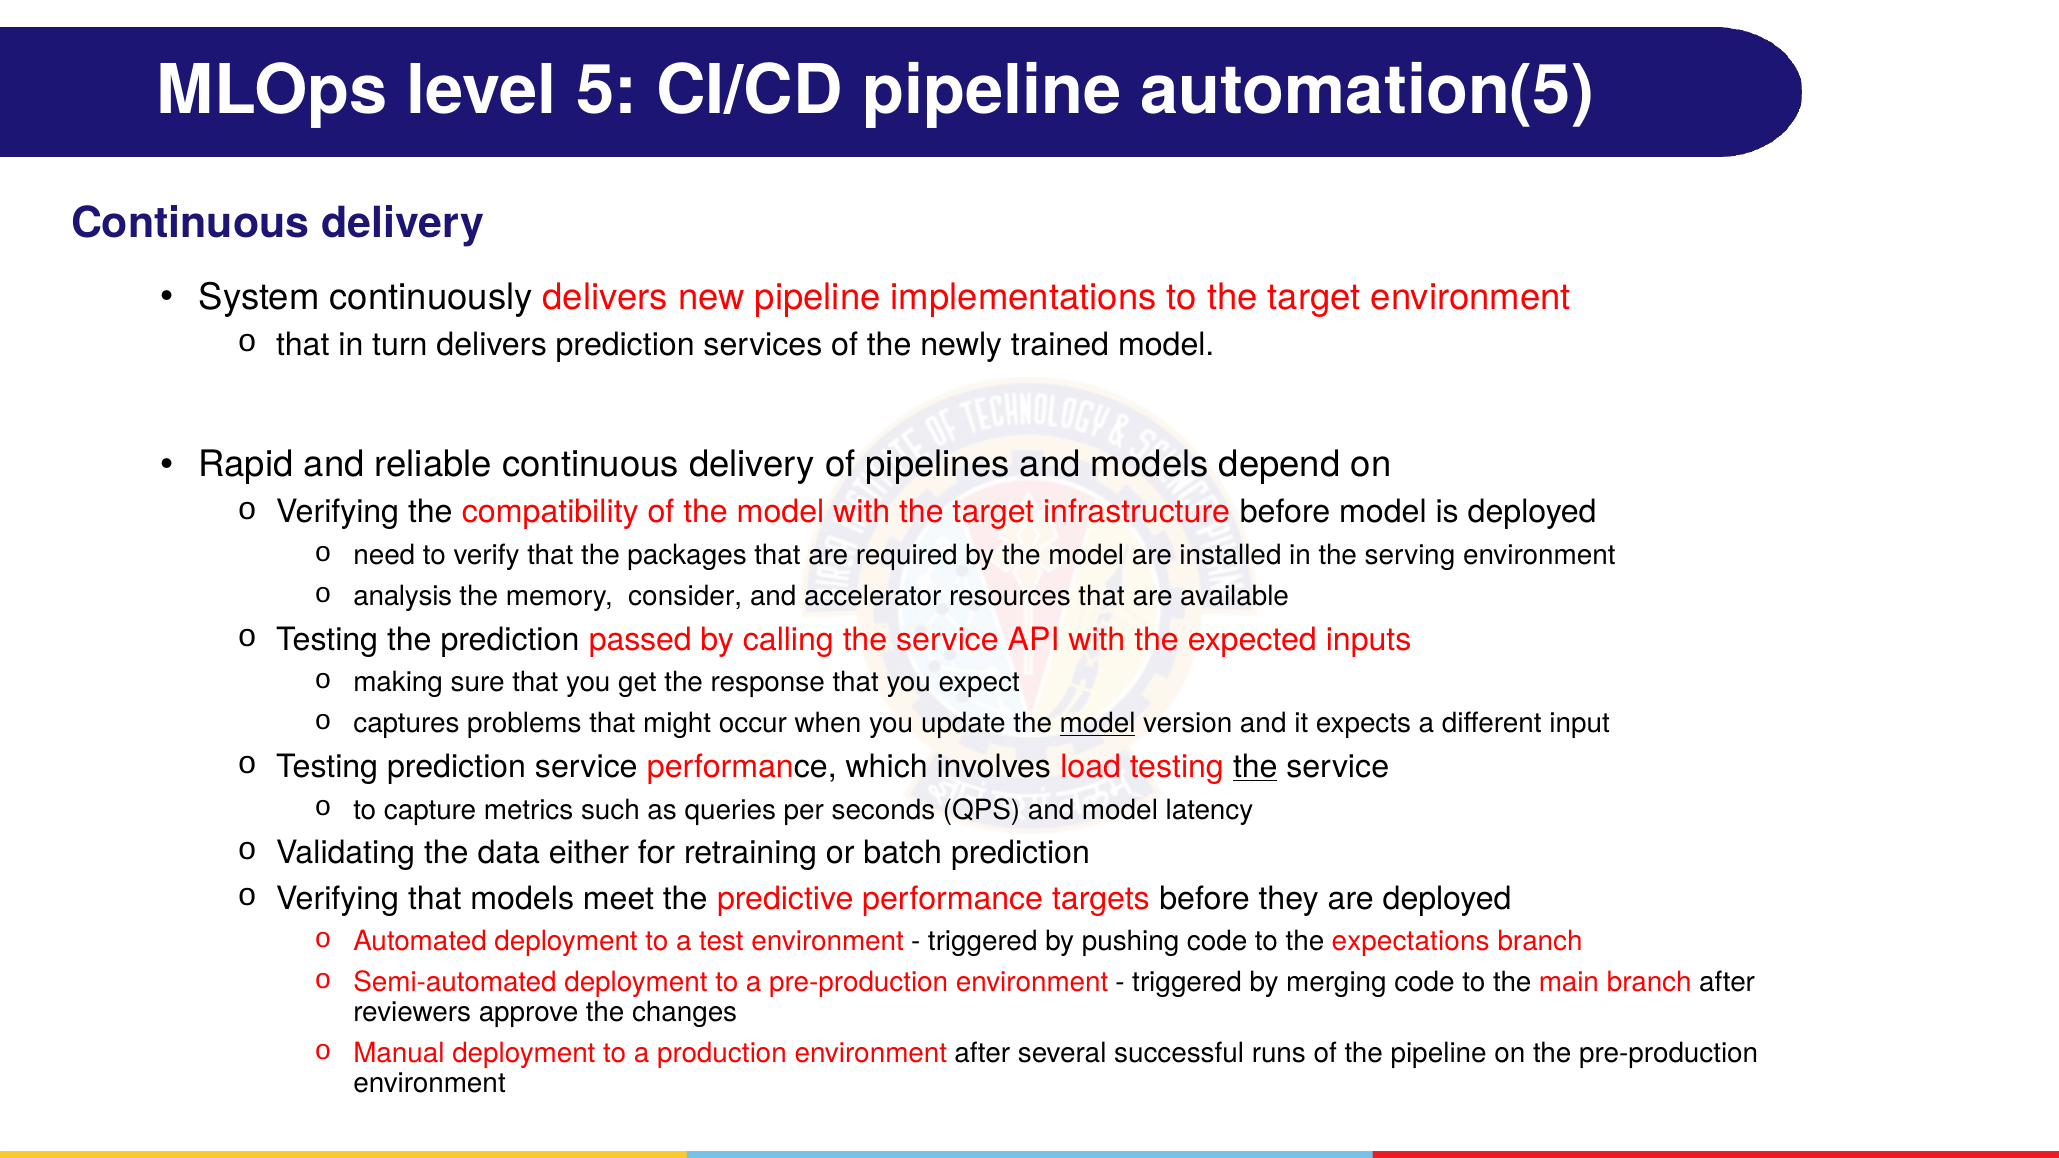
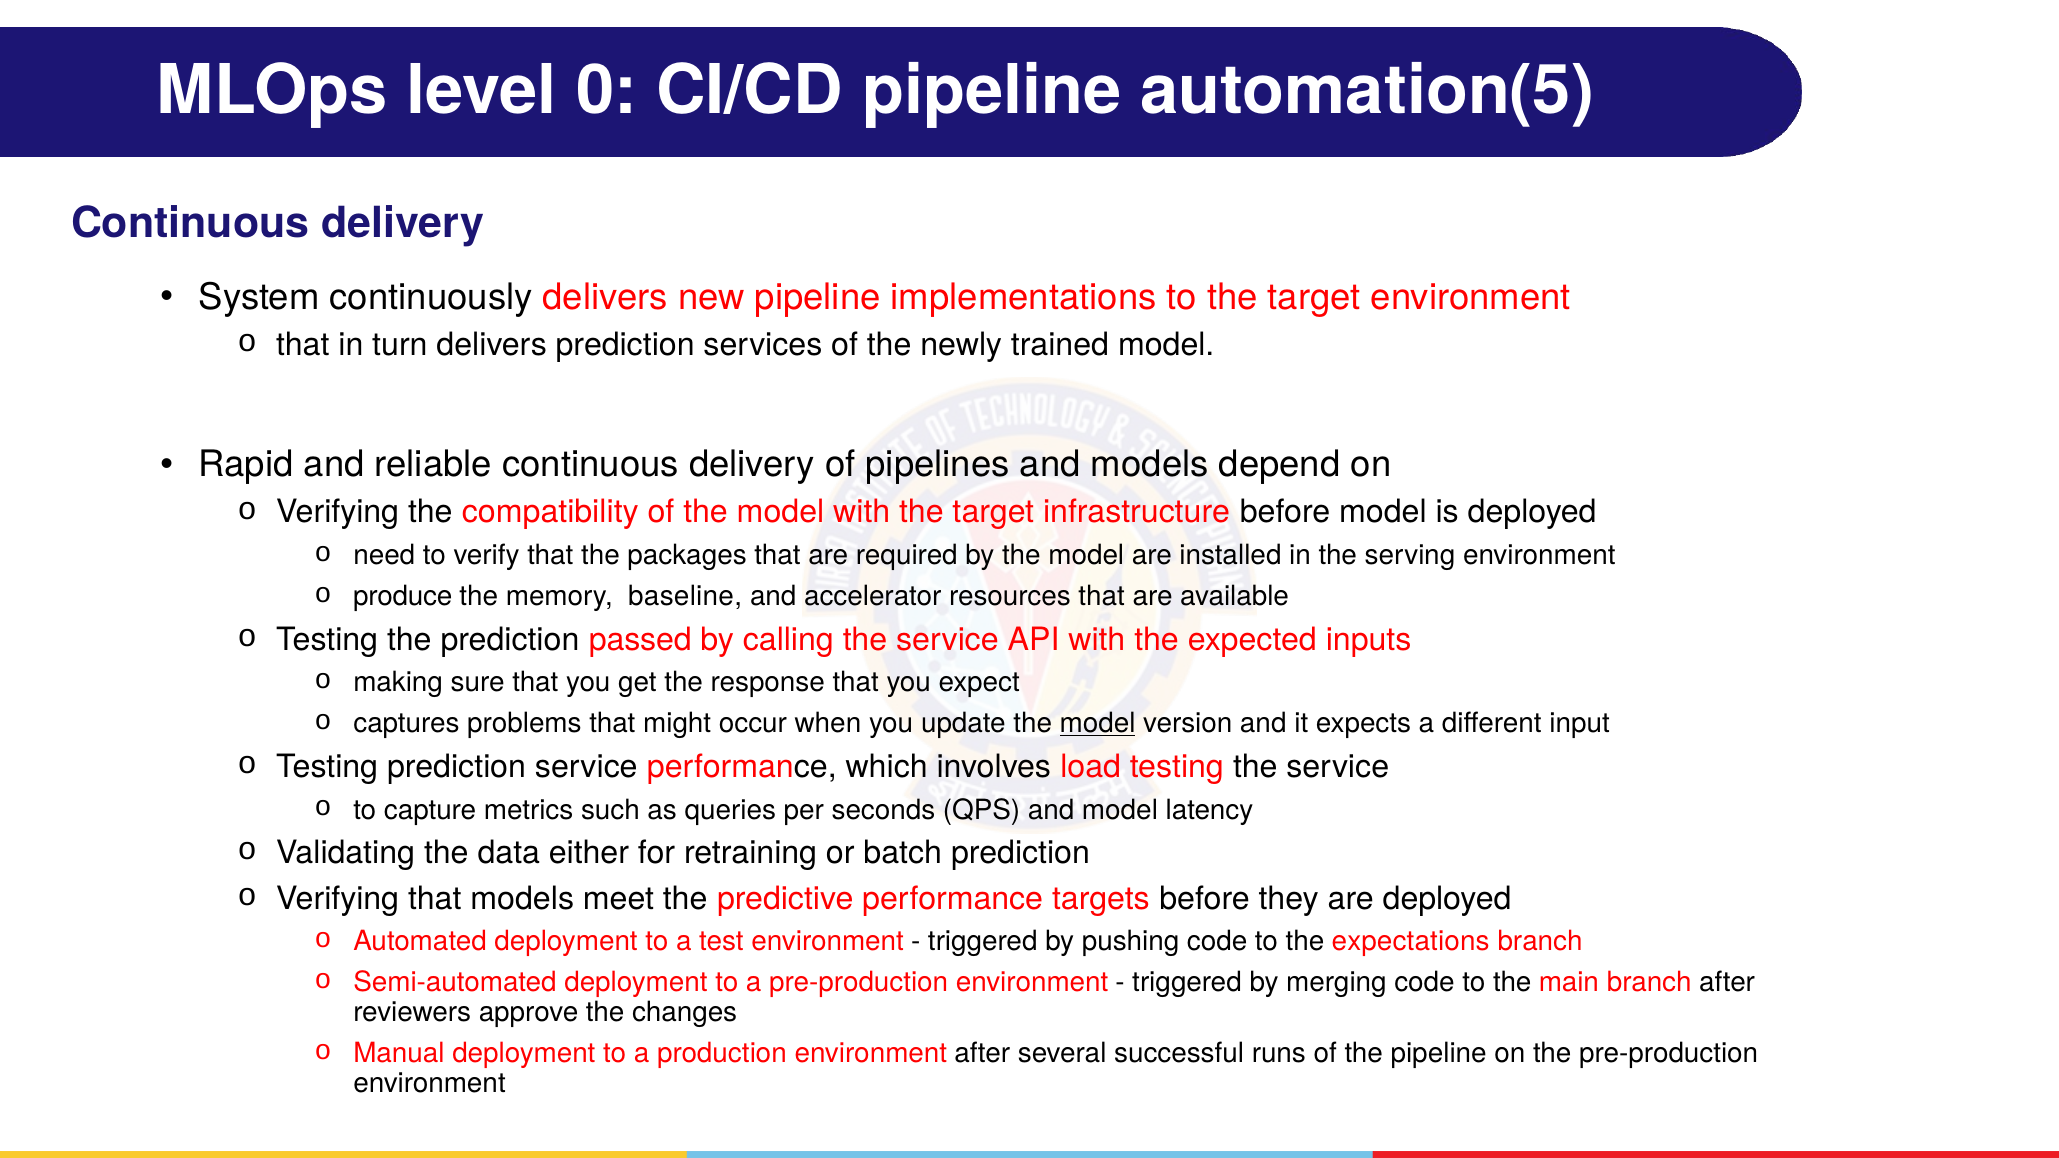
5: 5 -> 0 (607, 91)
analysis: analysis -> produce (403, 597)
consider: consider -> baseline (685, 597)
the underline: present -> none (1255, 767)
